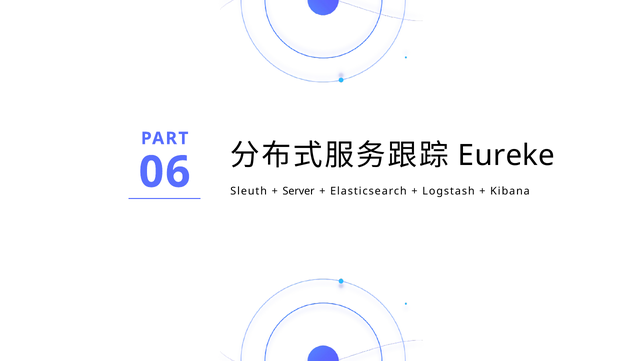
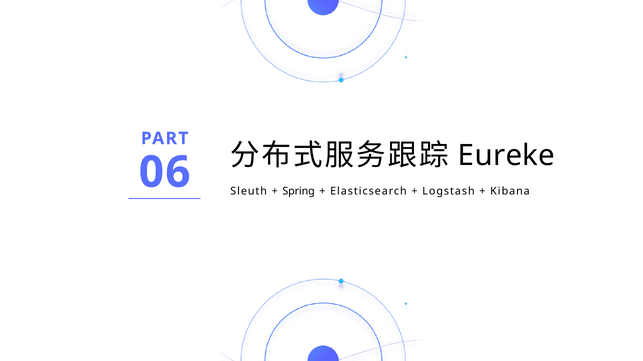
Server: Server -> Spring (299, 192)
